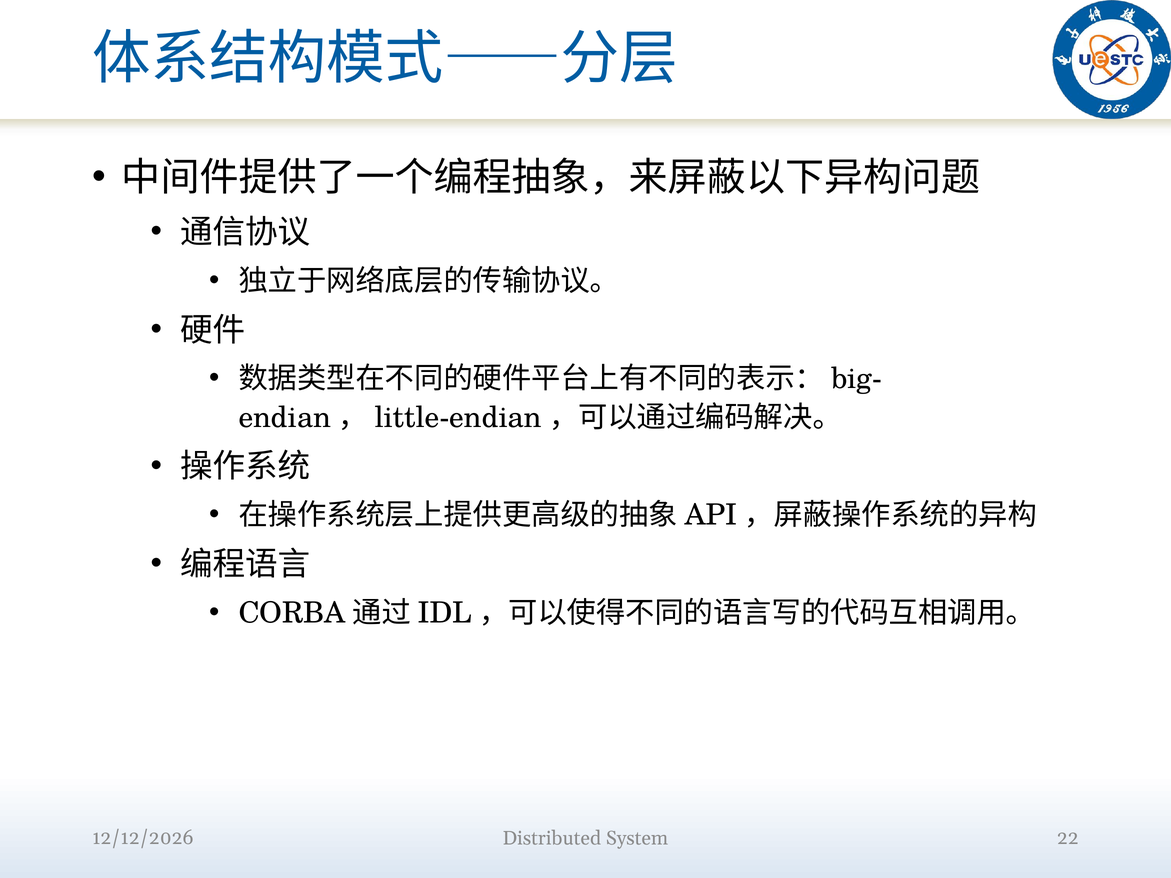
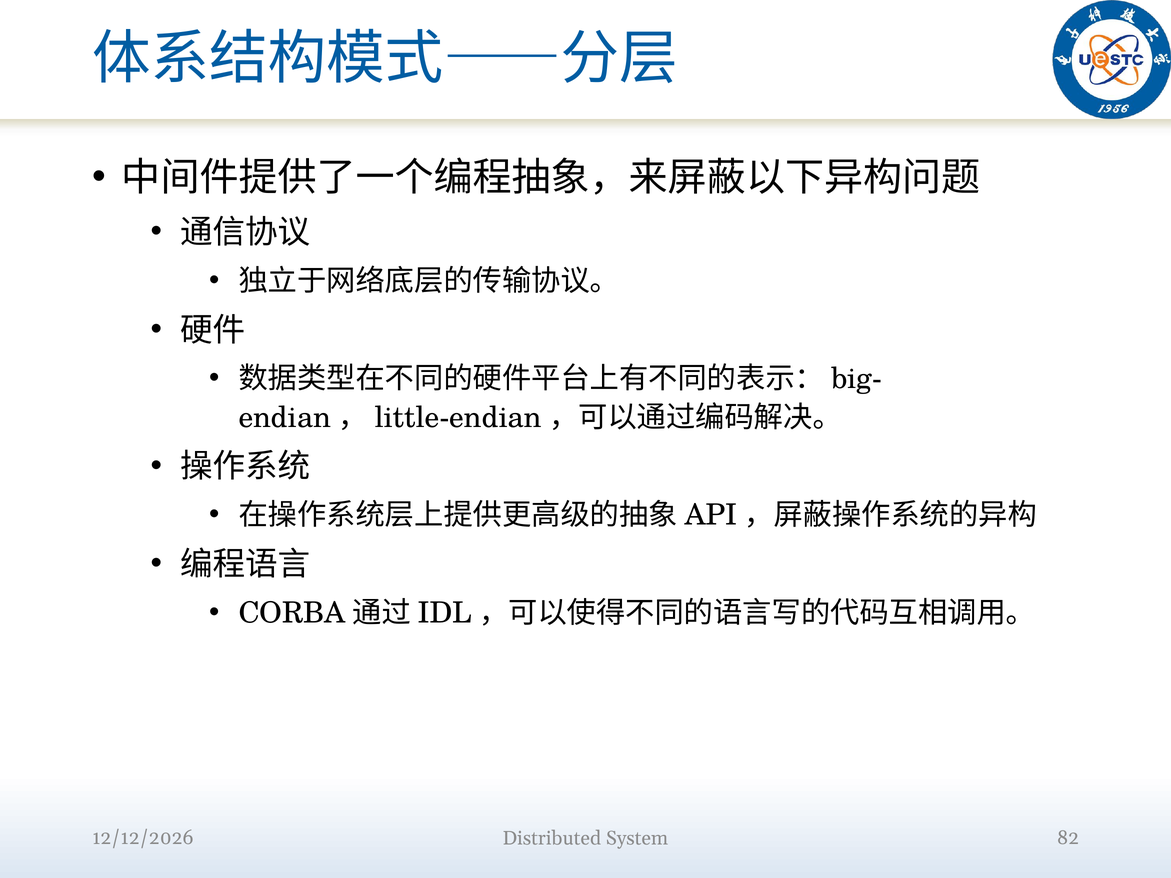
22: 22 -> 82 (1068, 838)
